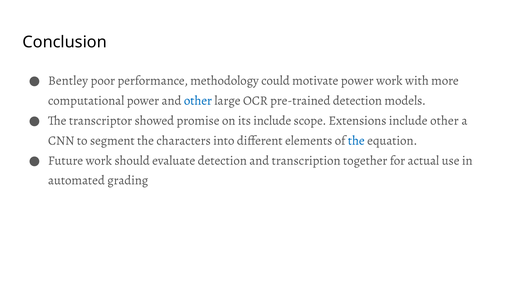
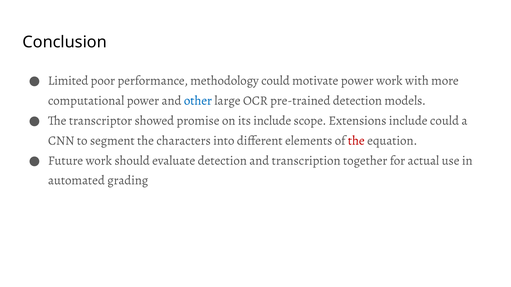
Bentley: Bentley -> Limited (68, 81)
include other: other -> could (444, 121)
the colour: blue -> red (356, 141)
